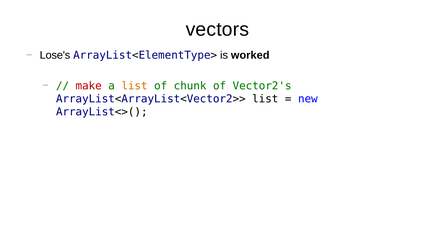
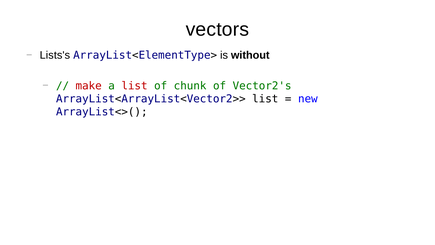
Lose's: Lose's -> Lists's (55, 55)
worked: worked -> without (250, 55)
list colour: orange -> red (135, 86)
